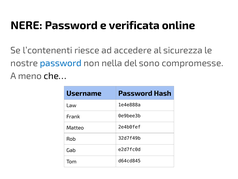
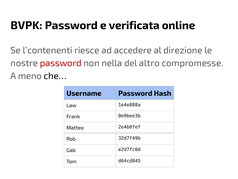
NERE: NERE -> BVPK (26, 25)
sicurezza: sicurezza -> direzione (183, 50)
password colour: blue -> red (61, 63)
sono: sono -> altro (149, 63)
